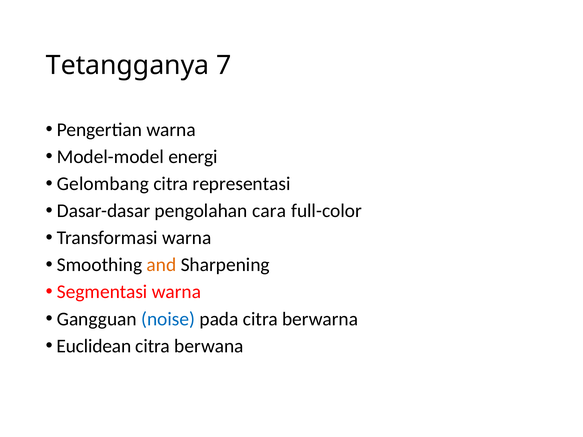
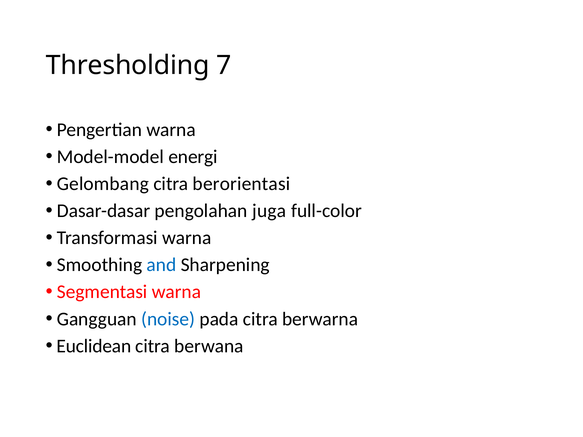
Tetangganya: Tetangganya -> Thresholding (128, 65)
representasi: representasi -> berorientasi (241, 184)
cara: cara -> juga (269, 211)
and colour: orange -> blue (161, 265)
